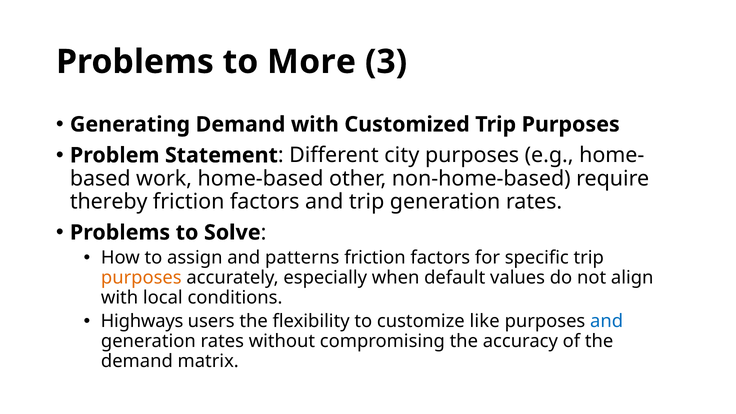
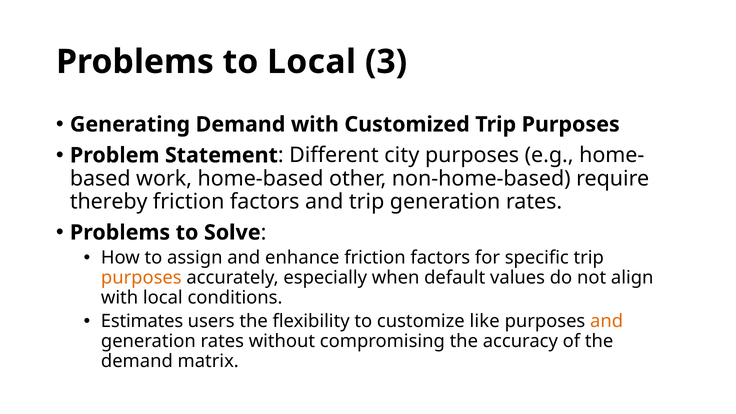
to More: More -> Local (312, 62)
patterns: patterns -> enhance (302, 258)
Highways: Highways -> Estimates (142, 321)
and colour: blue -> orange (607, 321)
